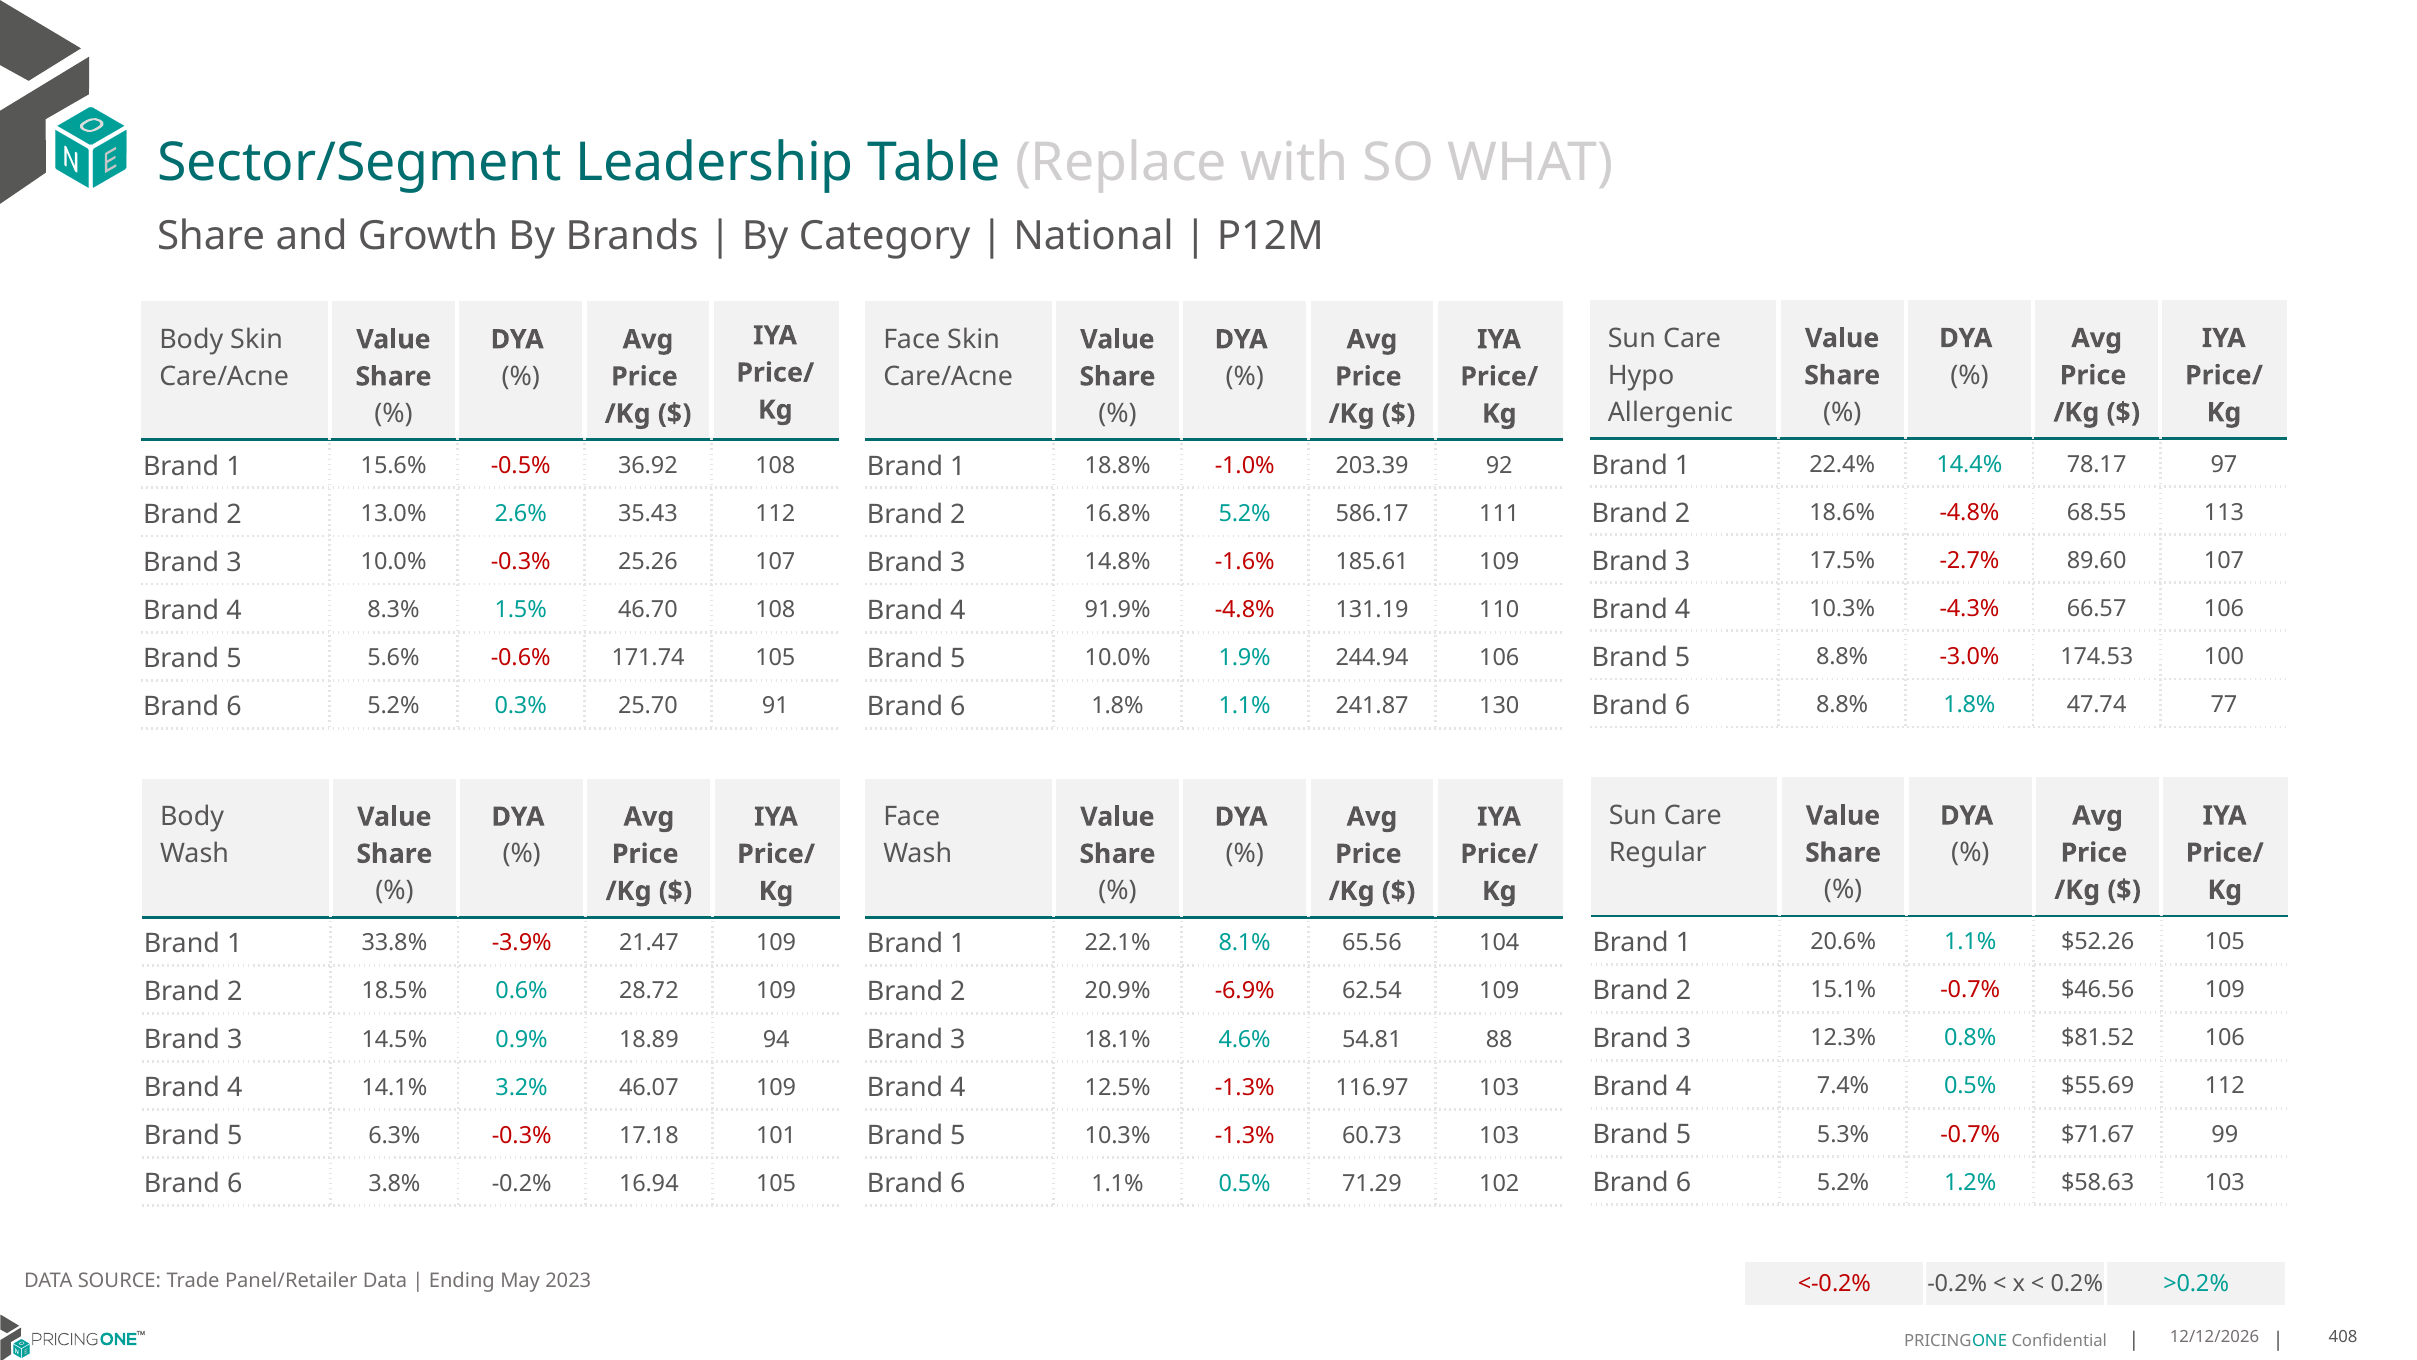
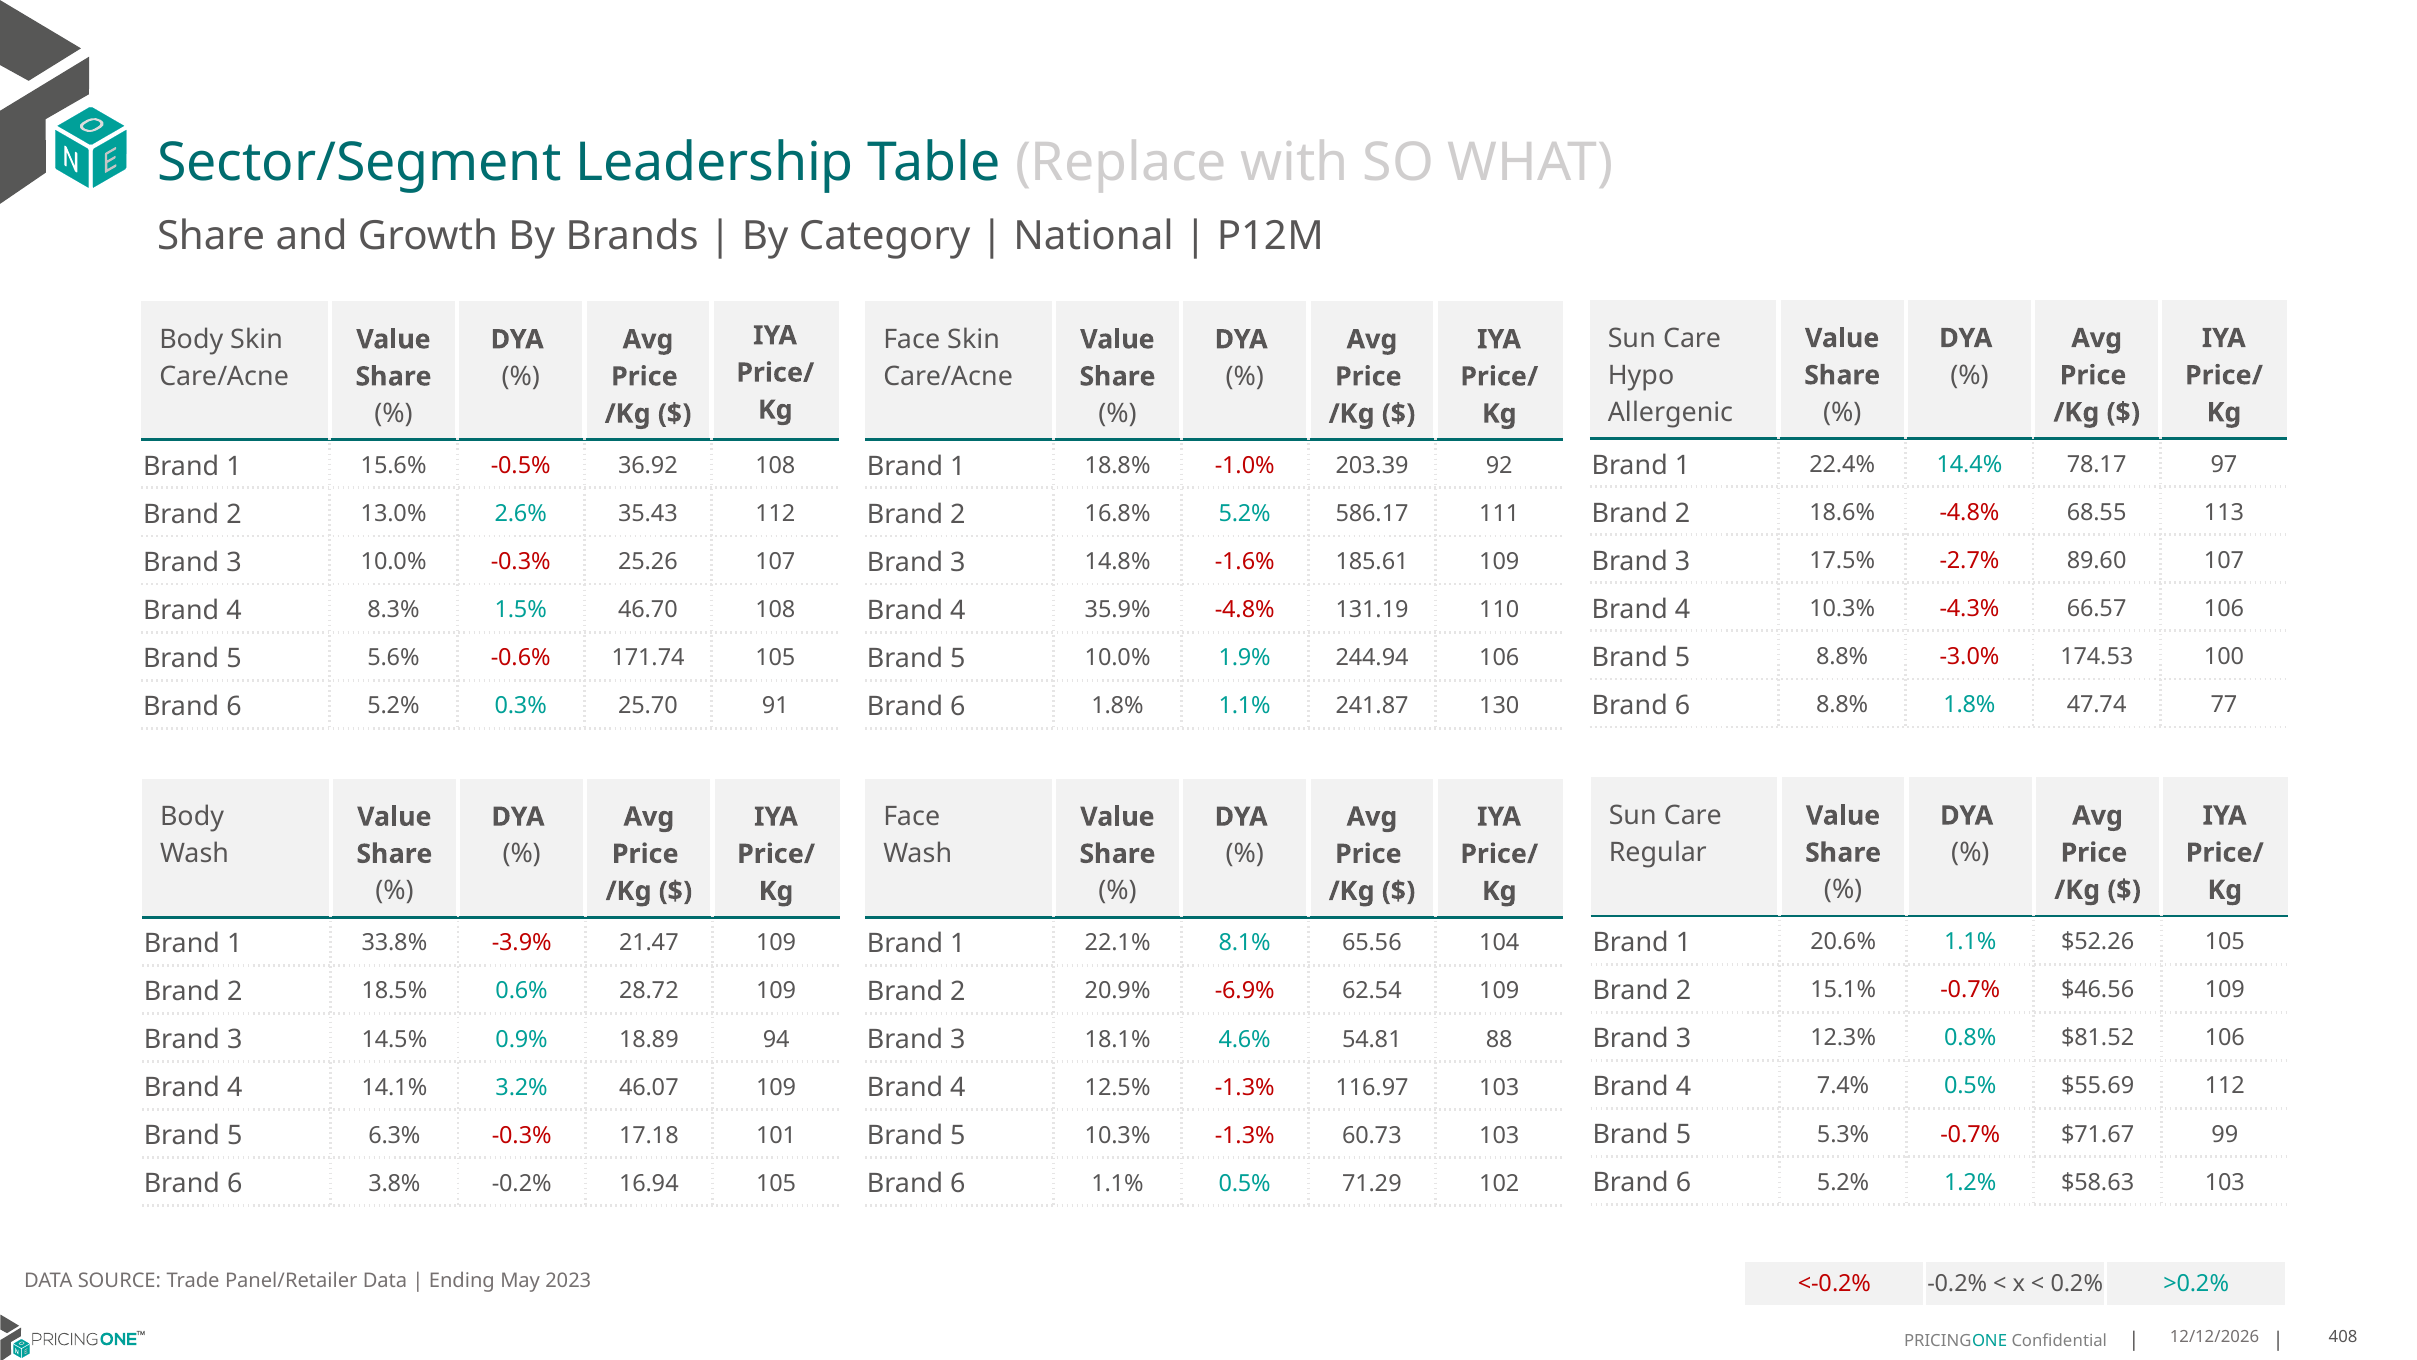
91.9%: 91.9% -> 35.9% (1118, 610)
